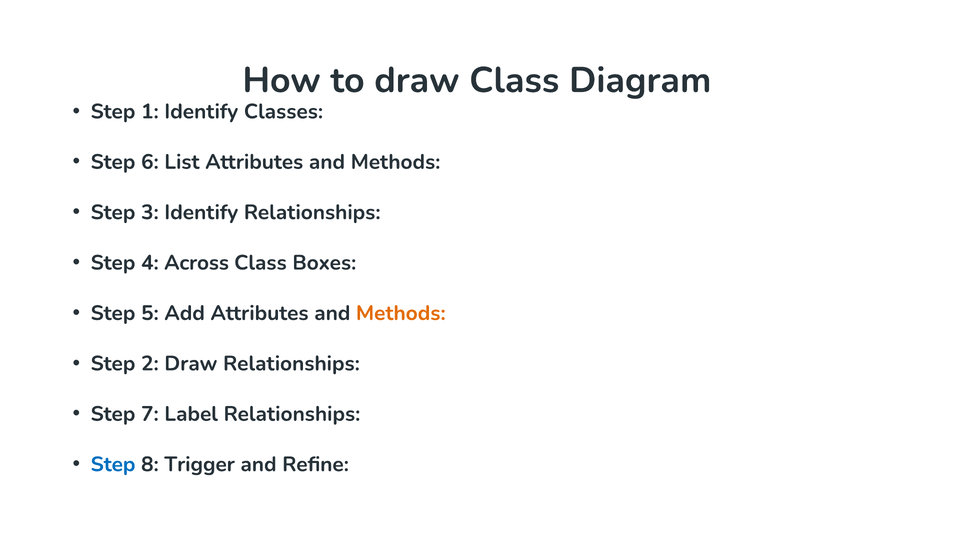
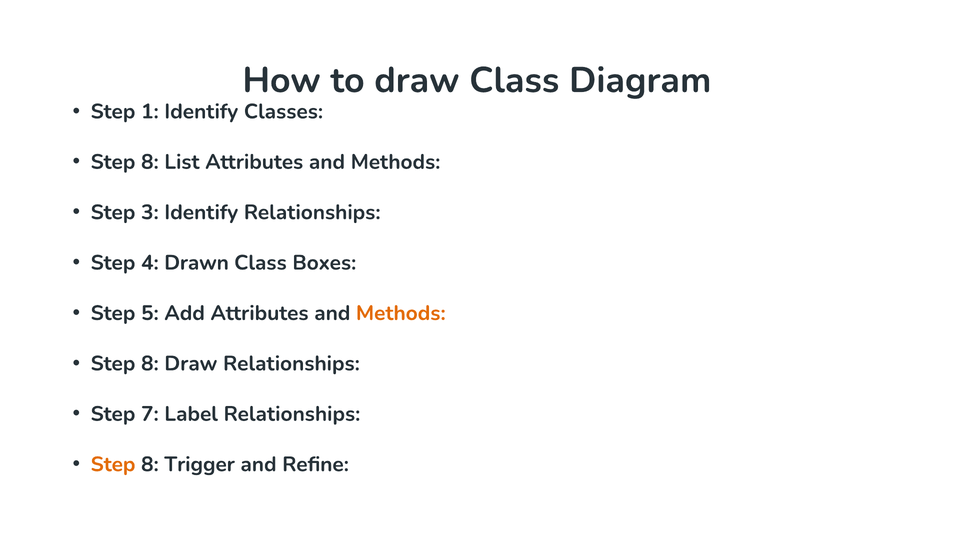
6: 6 -> 8 (150, 162)
Across: Across -> Drawn (197, 262)
2: 2 -> 8 (150, 363)
Step colour: blue -> orange (113, 464)
